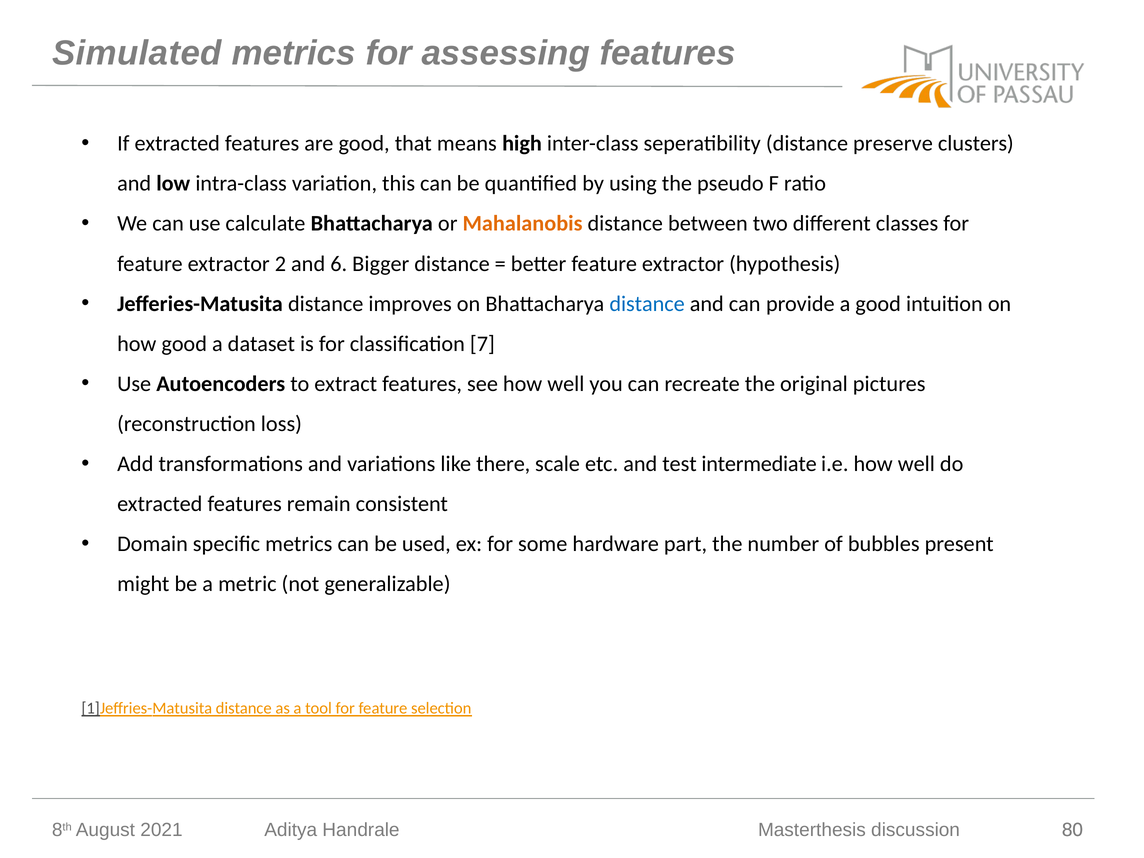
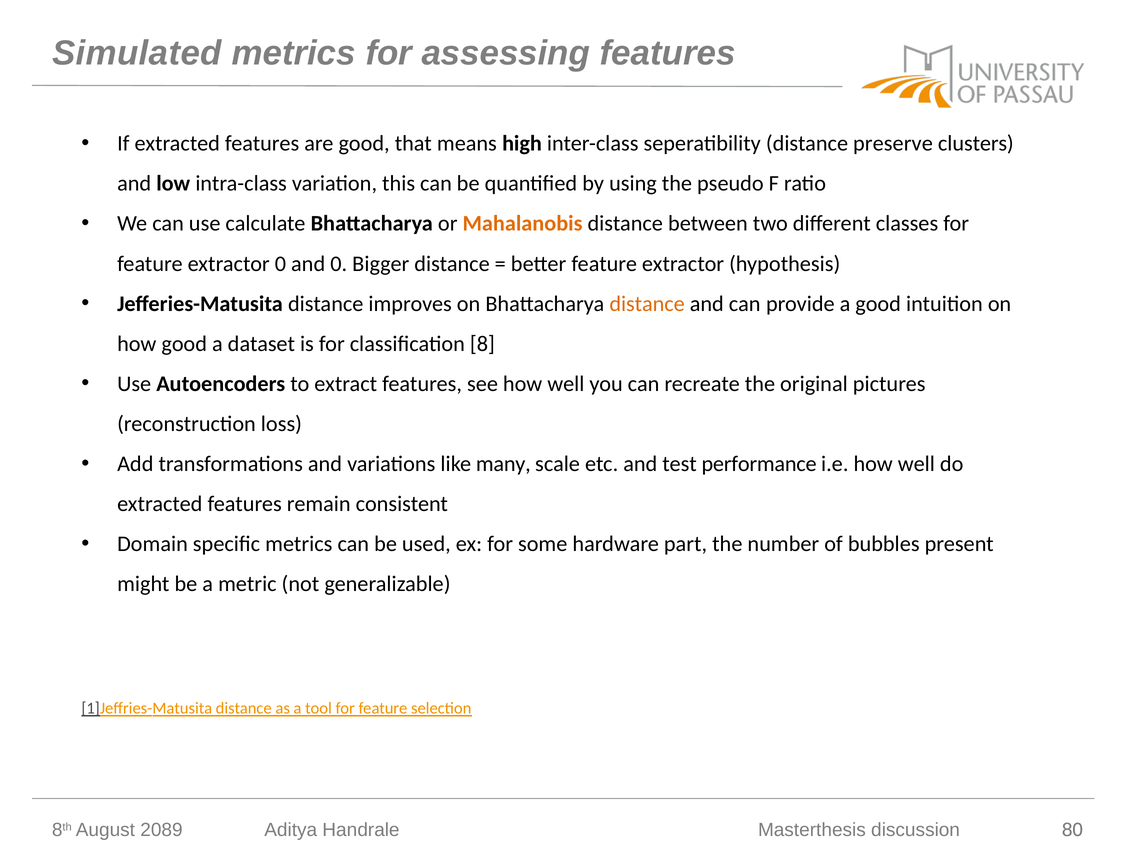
extractor 2: 2 -> 0 (280, 264)
and 6: 6 -> 0 (339, 264)
distance colour: blue -> orange (647, 304)
7: 7 -> 8 (482, 344)
there: there -> many (503, 464)
intermediate: intermediate -> performance (759, 464)
2021: 2021 -> 2089 (161, 830)
